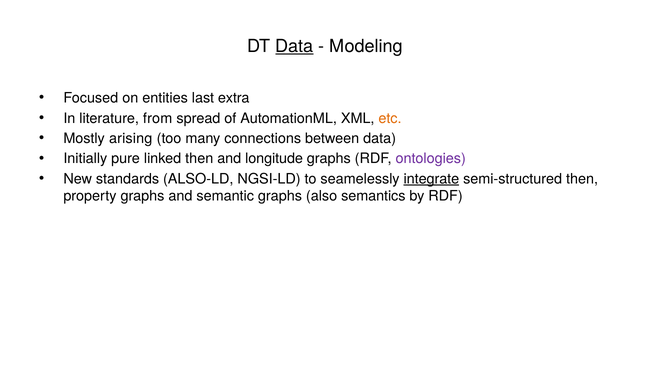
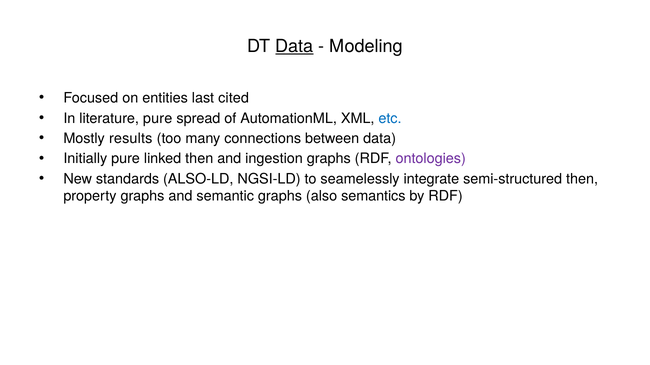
extra: extra -> cited (234, 98)
literature from: from -> pure (158, 118)
etc colour: orange -> blue (390, 118)
arising: arising -> results (131, 139)
longitude: longitude -> ingestion (274, 159)
integrate underline: present -> none (431, 179)
